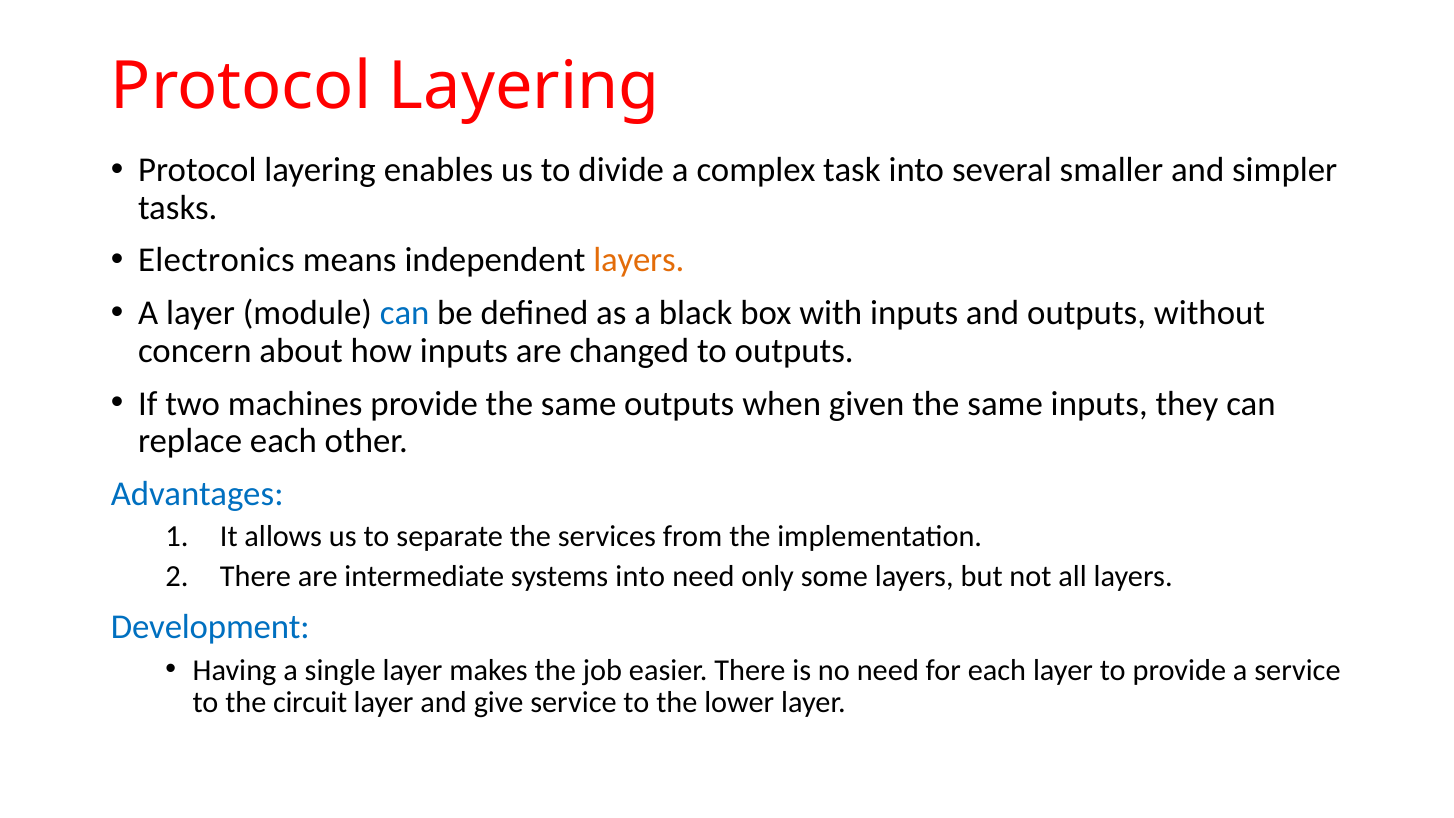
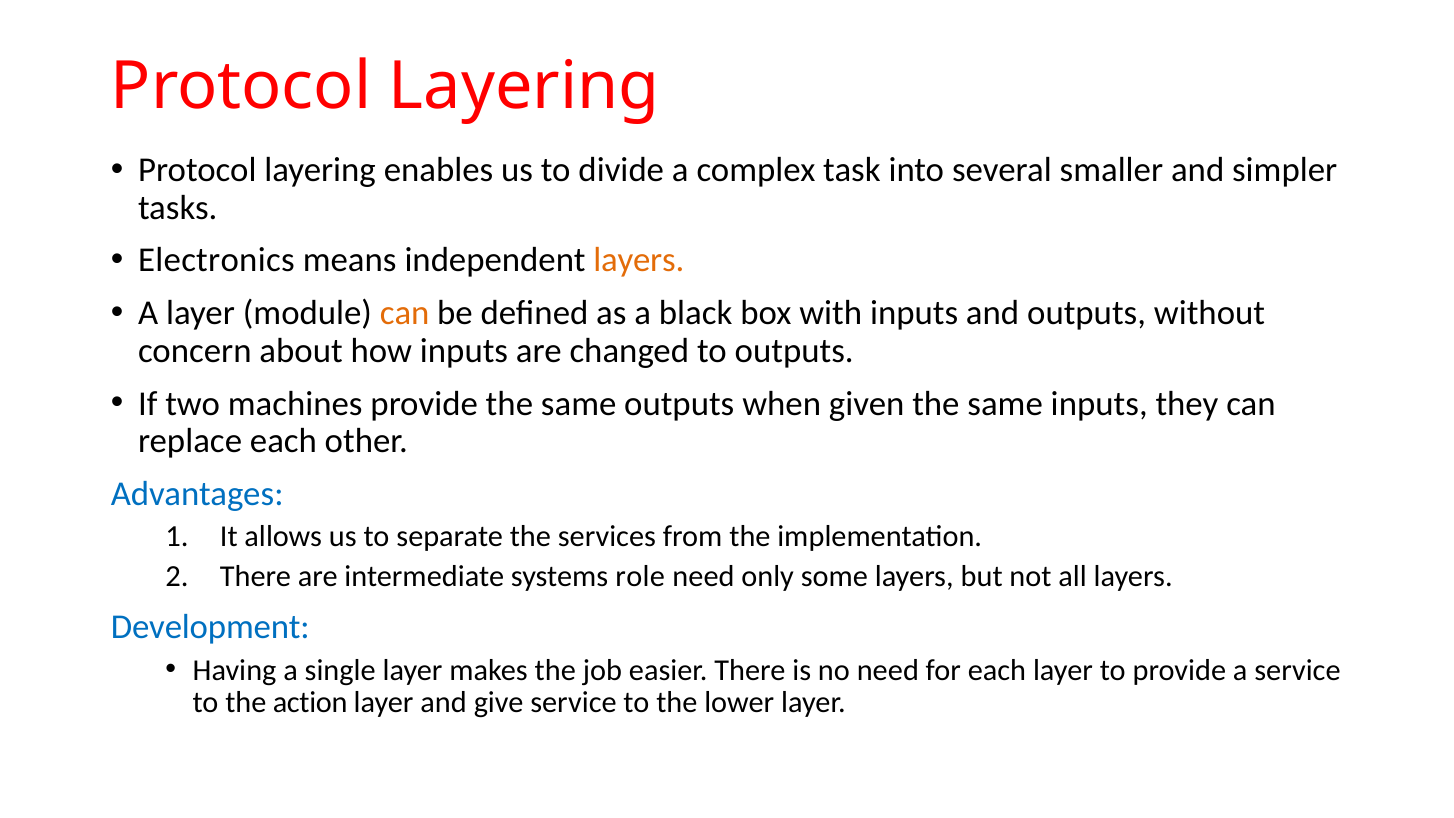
can colour: blue -> orange (405, 313)
systems into: into -> role (640, 577)
circuit: circuit -> action (310, 703)
